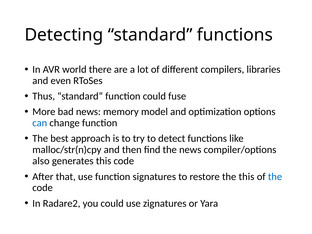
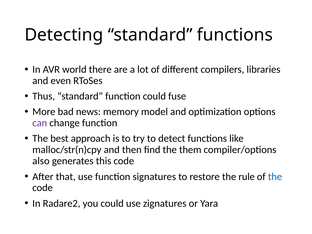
can colour: blue -> purple (40, 123)
the news: news -> them (190, 150)
the this: this -> rule (247, 177)
